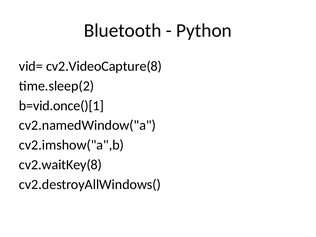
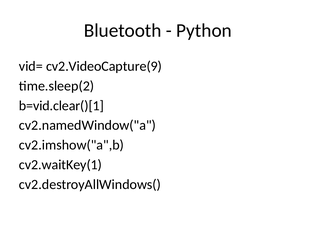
cv2.VideoCapture(8: cv2.VideoCapture(8 -> cv2.VideoCapture(9 (104, 66)
b=vid.once()[1: b=vid.once()[1 -> b=vid.clear()[1 (61, 106)
cv2.waitKey(8: cv2.waitKey(8 -> cv2.waitKey(1 (60, 165)
